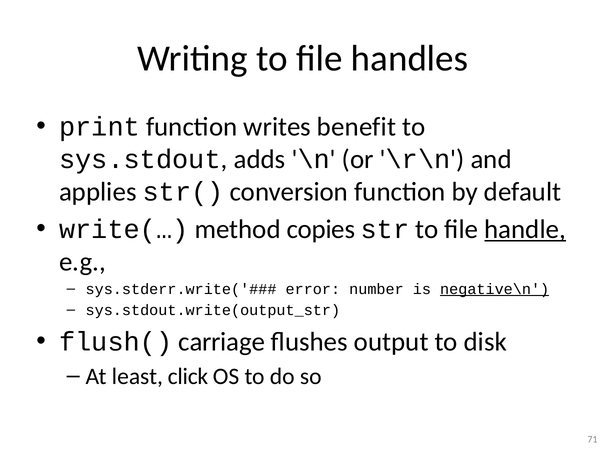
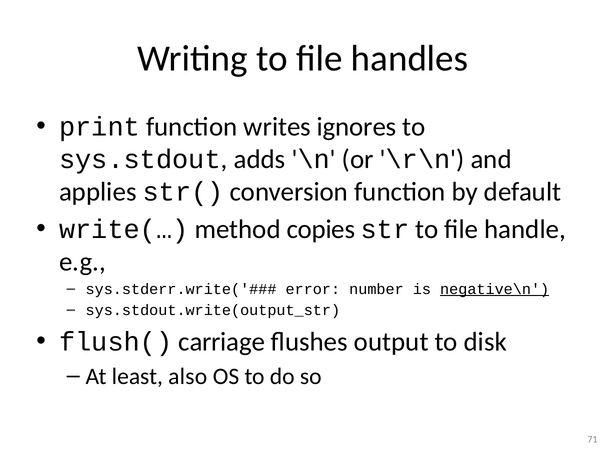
benefit: benefit -> ignores (357, 127)
handle underline: present -> none (525, 230)
click: click -> also (188, 377)
